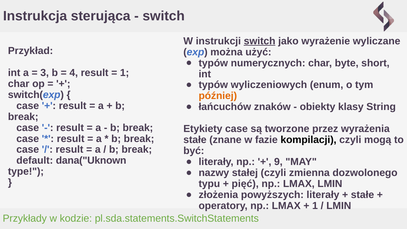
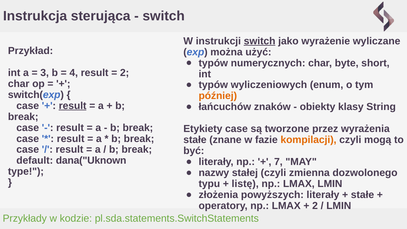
1: 1 -> 2 (125, 73)
result underline: none -> present (73, 106)
kompilacji colour: black -> orange (308, 140)
9: 9 -> 7 (278, 162)
pięć: pięć -> listę (245, 184)
1: 1 -> 2 (315, 206)
